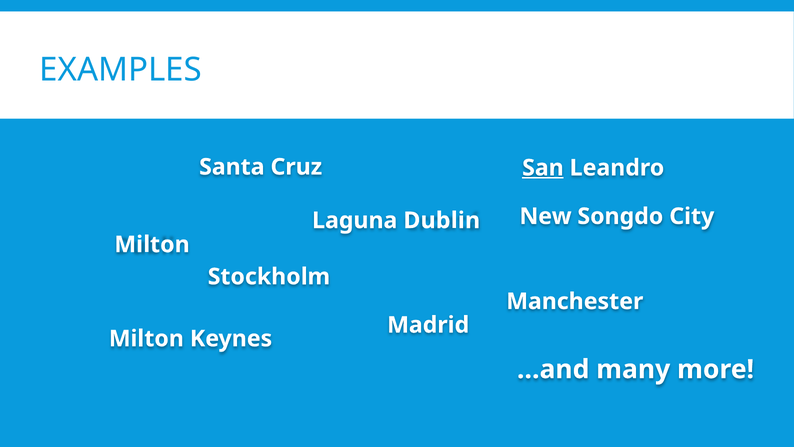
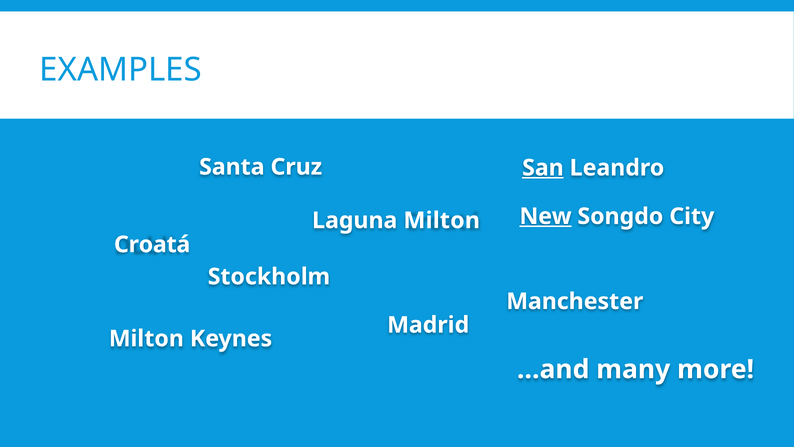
New underline: none -> present (546, 216)
Laguna Dublin: Dublin -> Milton (442, 220)
Milton: Milton -> Croatá (152, 244)
